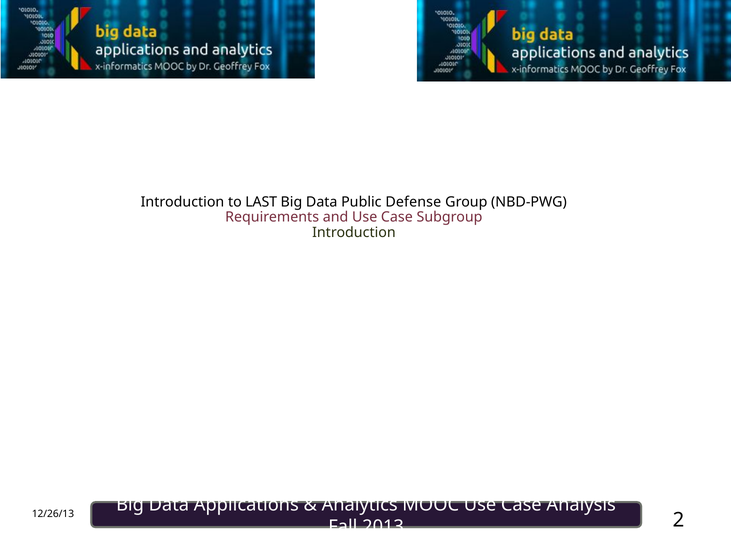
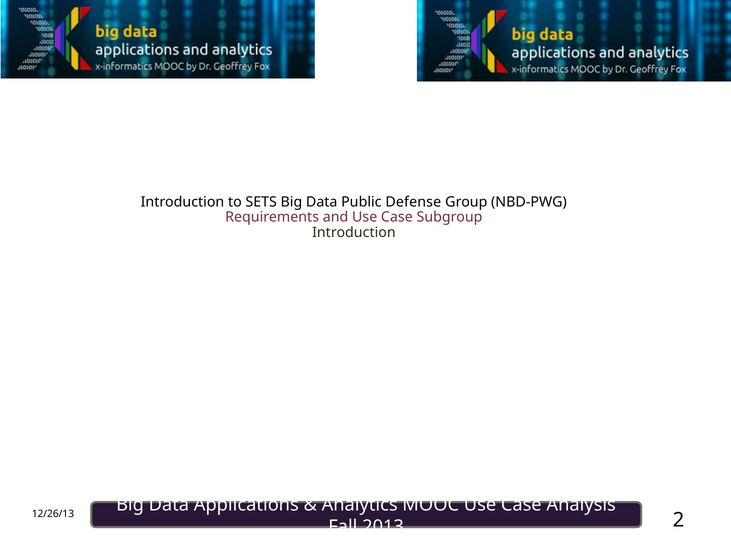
LAST: LAST -> SETS (261, 202)
